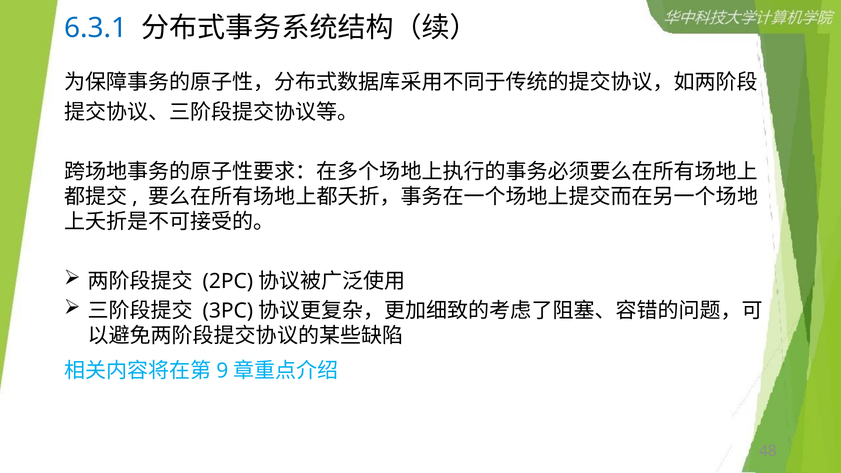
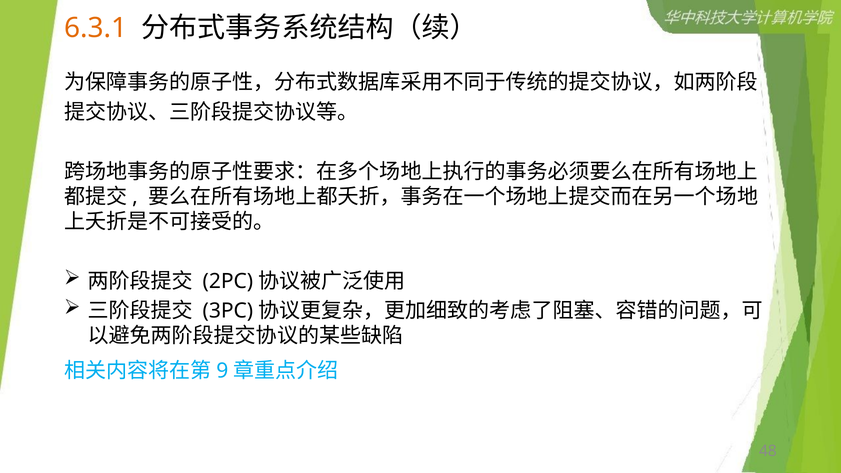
6.3.1 colour: blue -> orange (96, 28)
